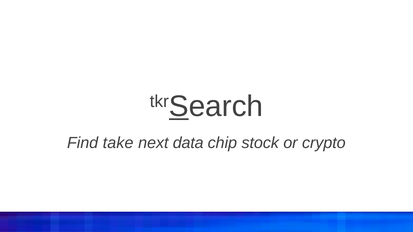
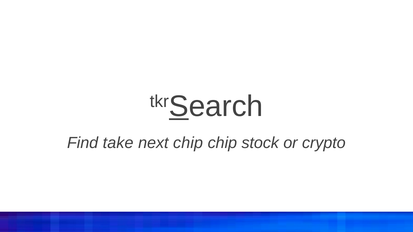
next data: data -> chip (188, 143)
